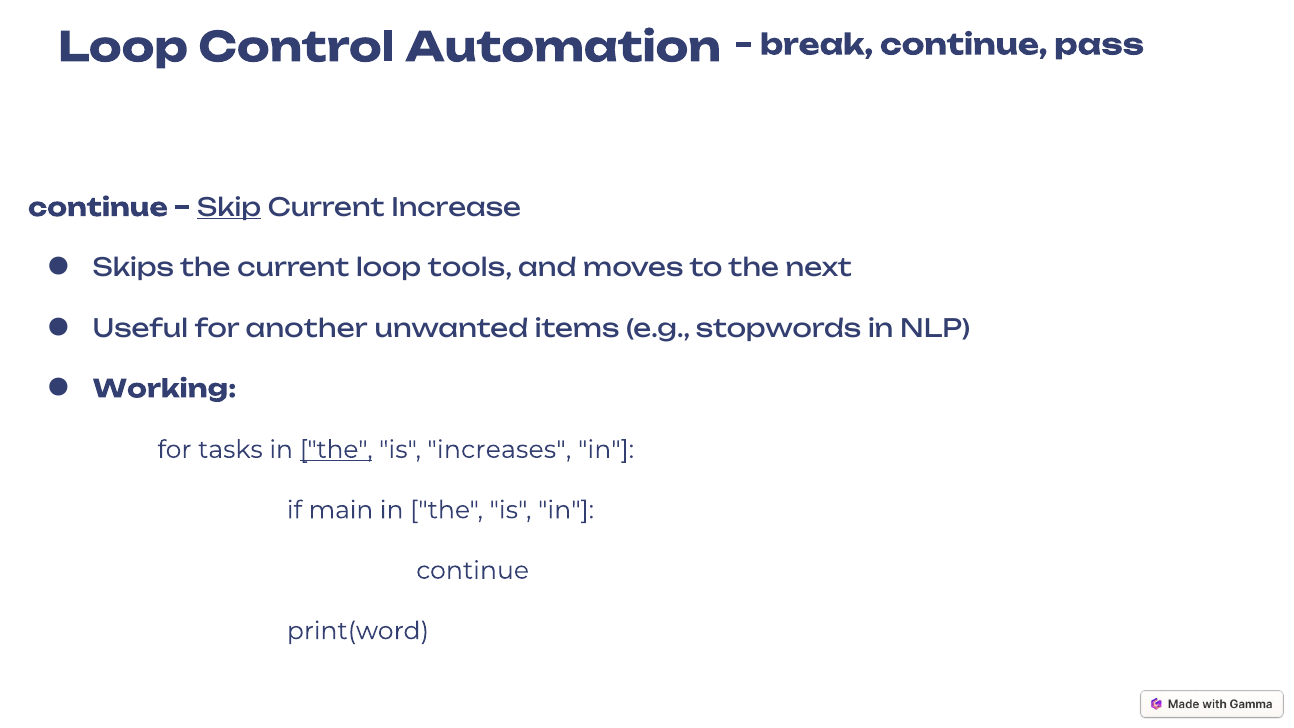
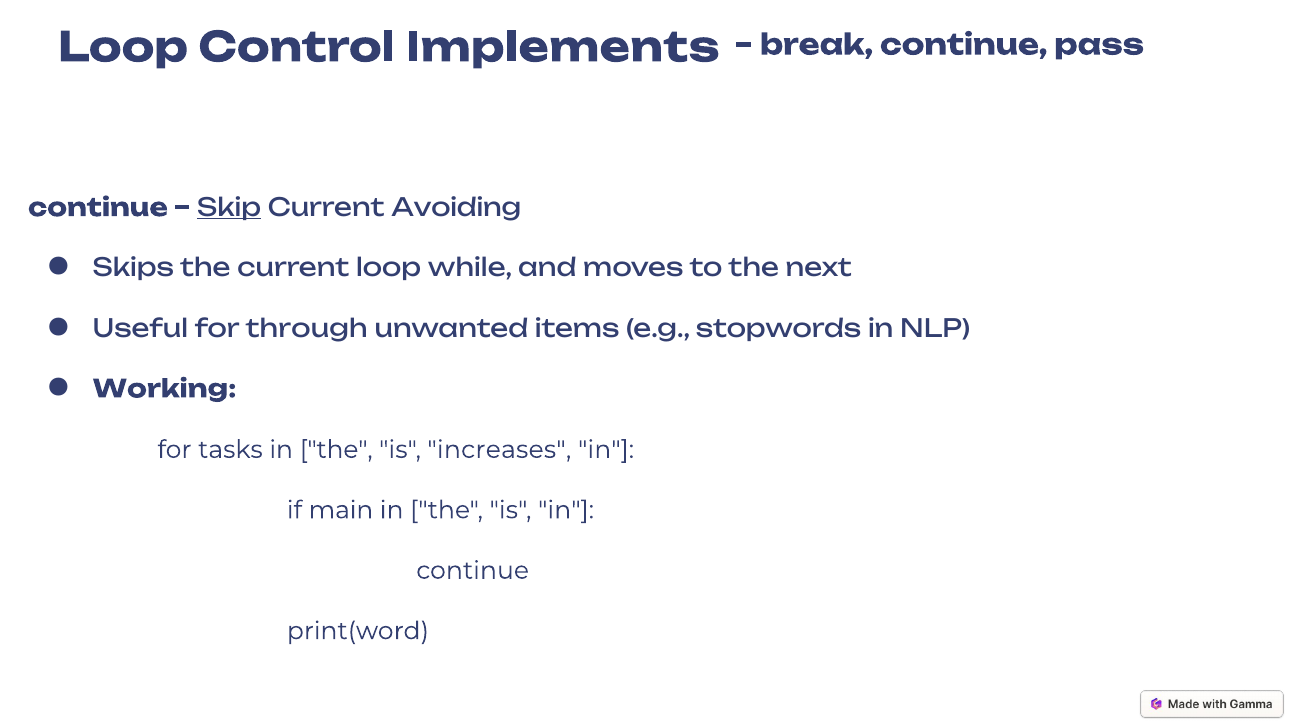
Automation: Automation -> Implements (563, 48)
Increase: Increase -> Avoiding (456, 208)
tools: tools -> while (470, 268)
another: another -> through (307, 329)
the underline: present -> none (336, 450)
